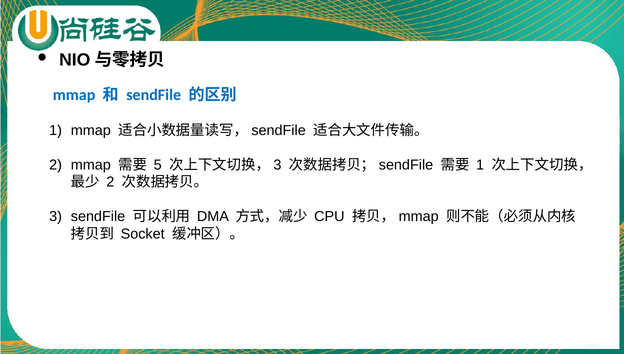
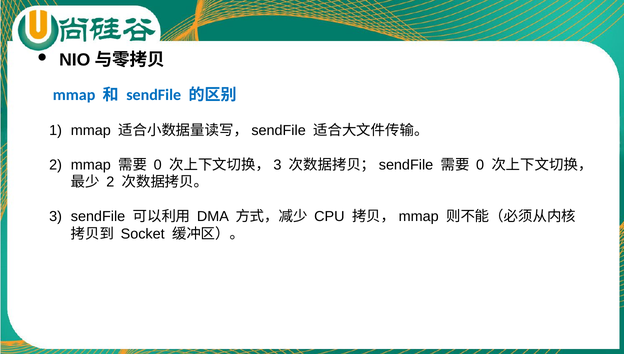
5: 5 -> 0 (158, 165)
1: 1 -> 0 (480, 165)
